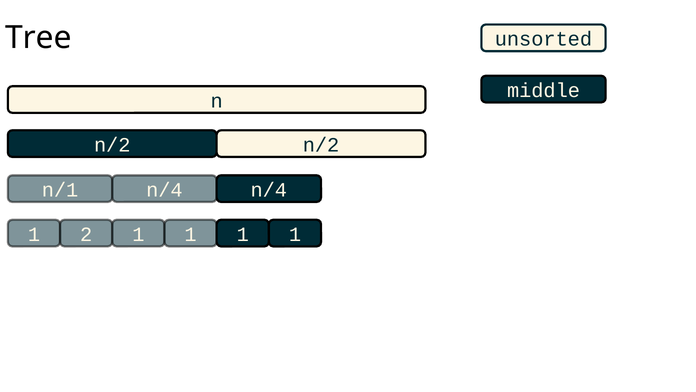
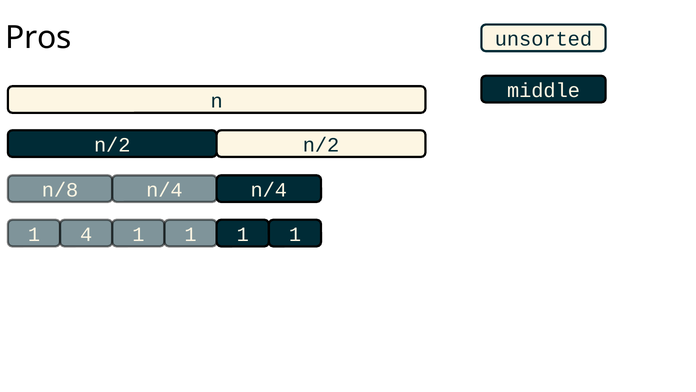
Tree: Tree -> Pros (38, 38)
n/1: n/1 -> n/8 (60, 190)
2: 2 -> 4 (86, 234)
